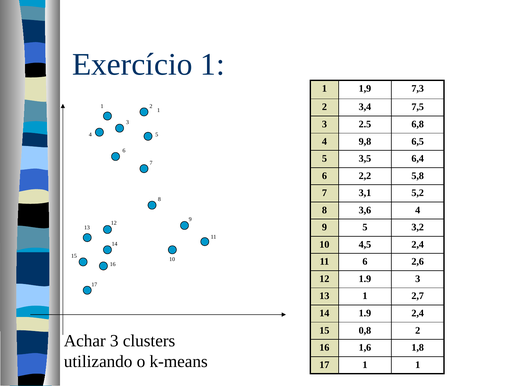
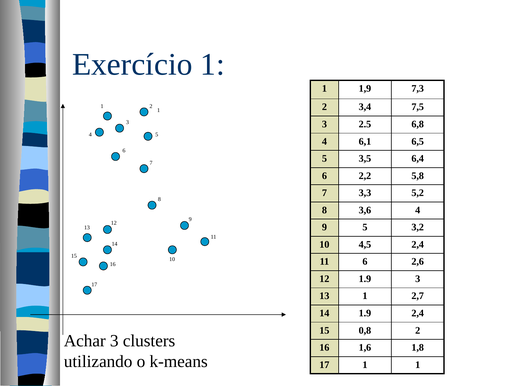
9,8: 9,8 -> 6,1 (365, 141)
3,1: 3,1 -> 3,3 (365, 193)
